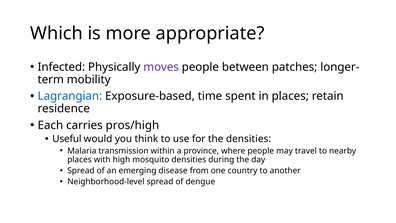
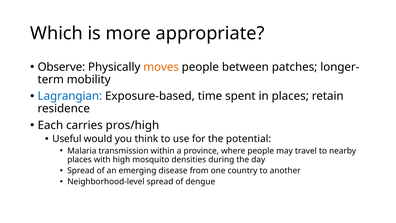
Infected: Infected -> Observe (61, 67)
moves colour: purple -> orange (161, 67)
the densities: densities -> potential (249, 139)
